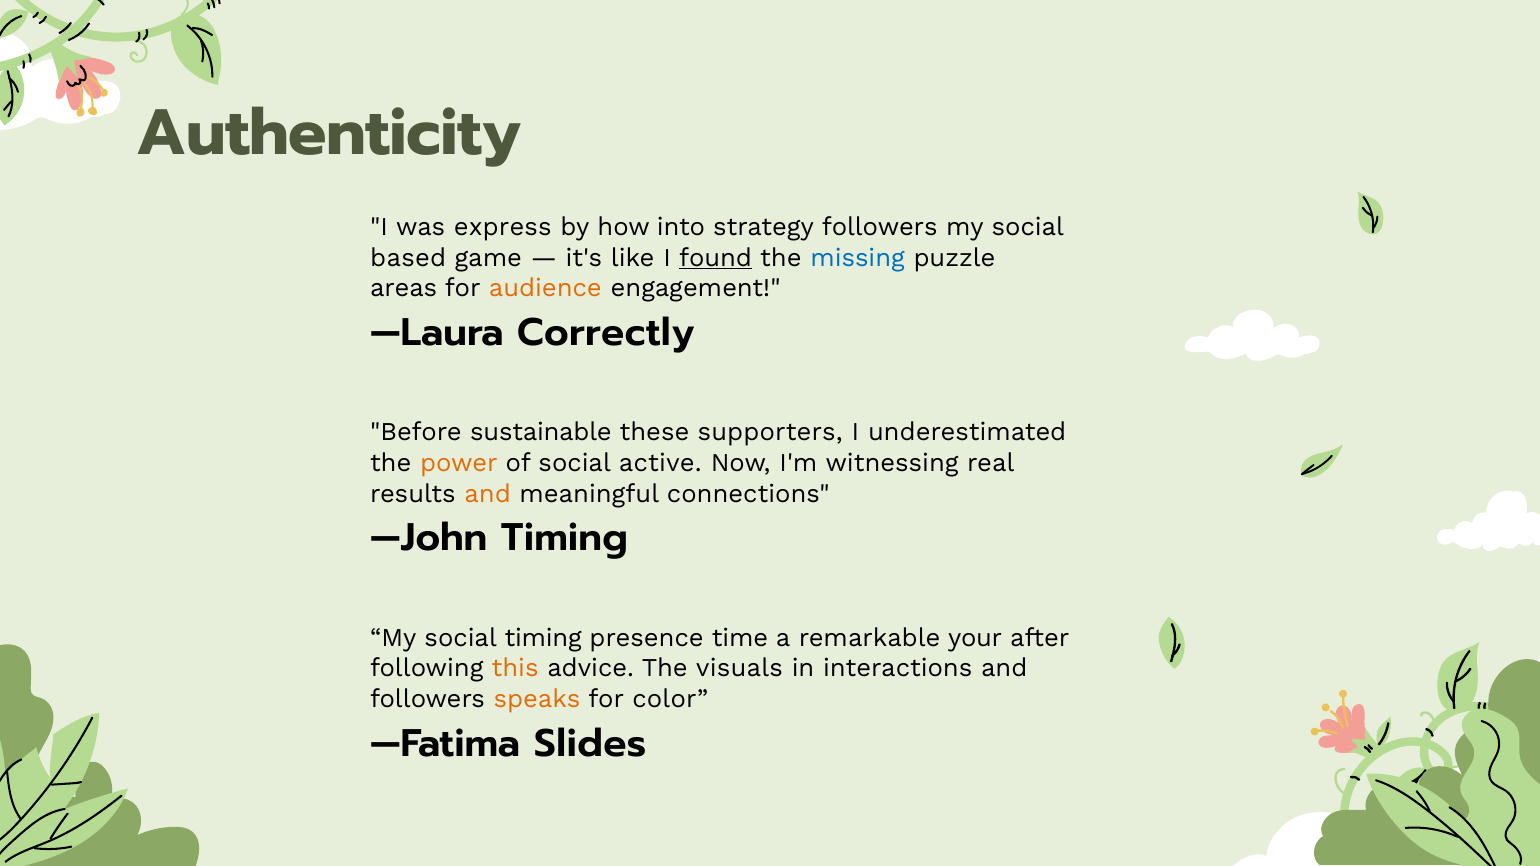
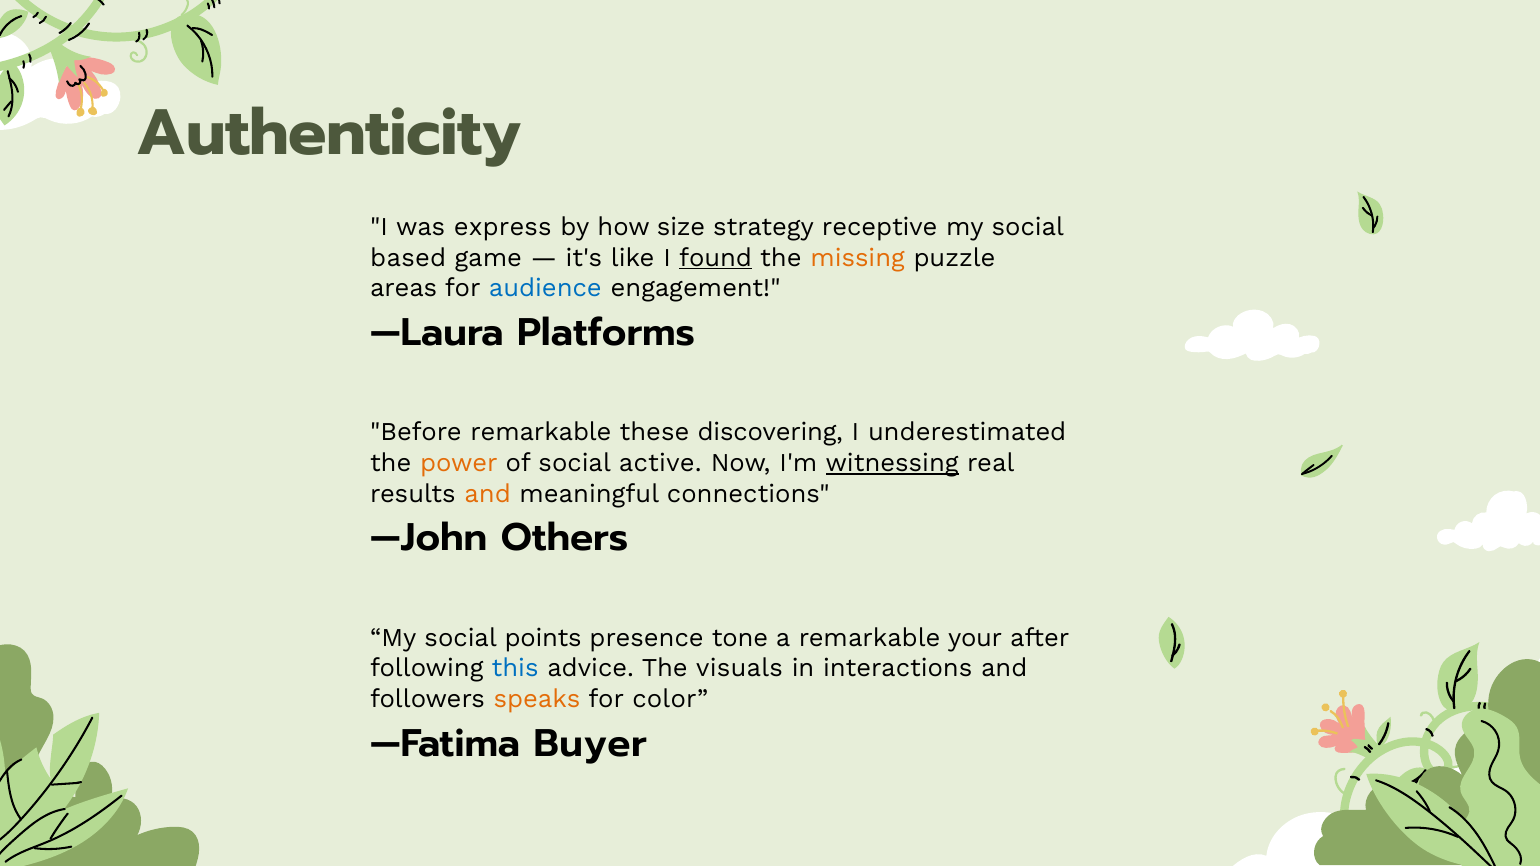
into: into -> size (681, 227)
strategy followers: followers -> receptive (880, 227)
missing colour: blue -> orange (858, 258)
audience colour: orange -> blue (545, 289)
Correctly: Correctly -> Platforms (606, 333)
Before sustainable: sustainable -> remarkable (541, 432)
supporters: supporters -> discovering (770, 432)
witnessing underline: none -> present (892, 463)
—John Timing: Timing -> Others (565, 538)
social timing: timing -> points (543, 638)
time: time -> tone (740, 638)
this colour: orange -> blue (515, 669)
Slides: Slides -> Buyer (590, 744)
